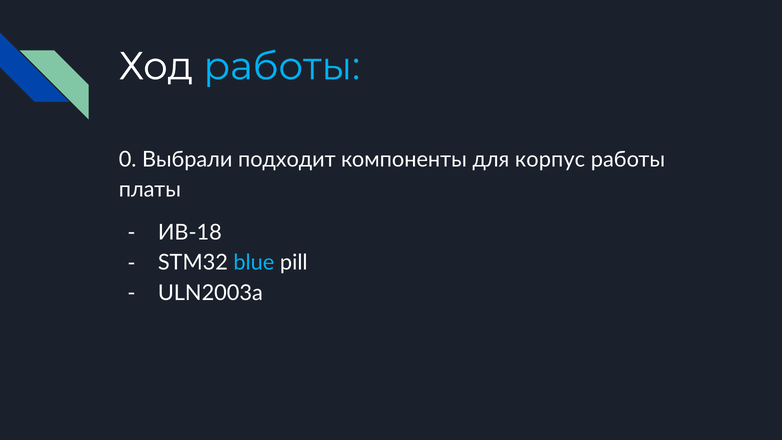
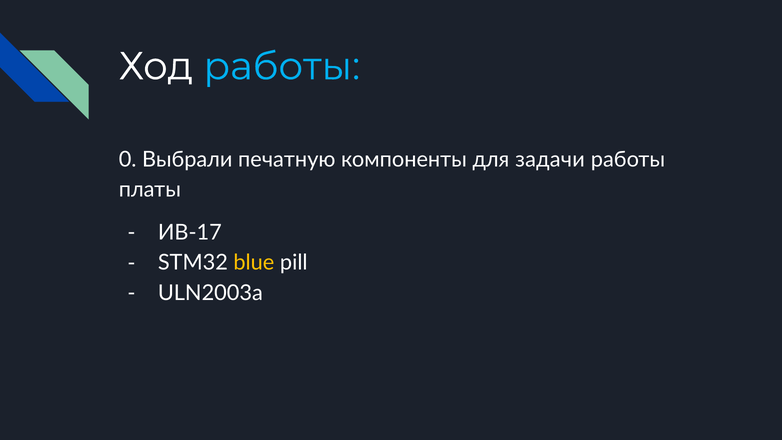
подходит: подходит -> печатную (287, 159)
корпус: корпус -> задачи (550, 159)
ИВ-18: ИВ-18 -> ИВ-17 (190, 233)
blue colour: light blue -> yellow (254, 263)
